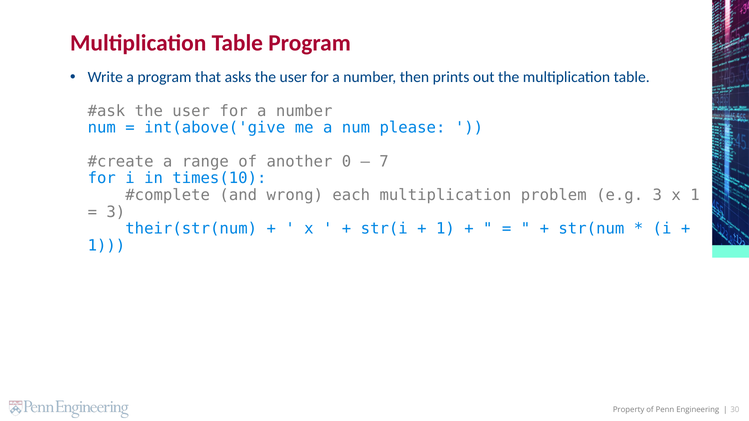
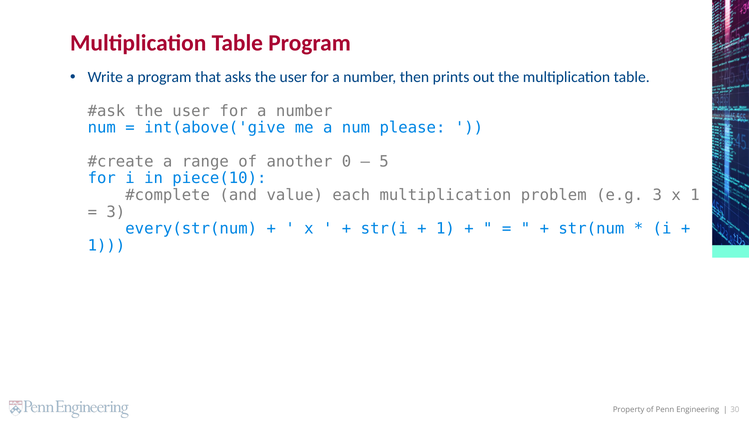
7: 7 -> 5 (384, 162)
times(10: times(10 -> piece(10 (219, 178)
wrong: wrong -> value (295, 195)
their(str(num: their(str(num -> every(str(num (191, 229)
